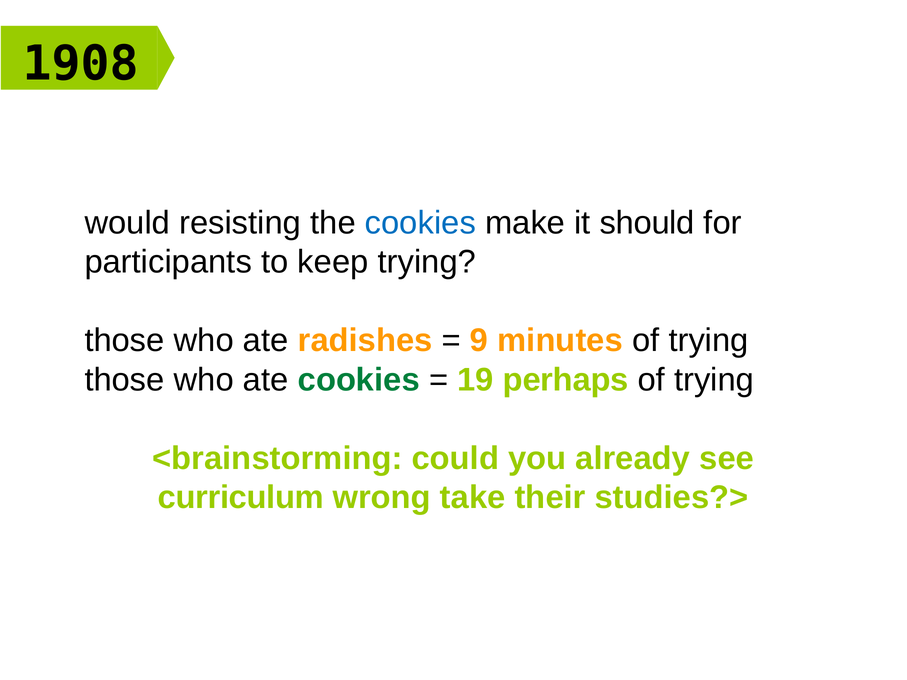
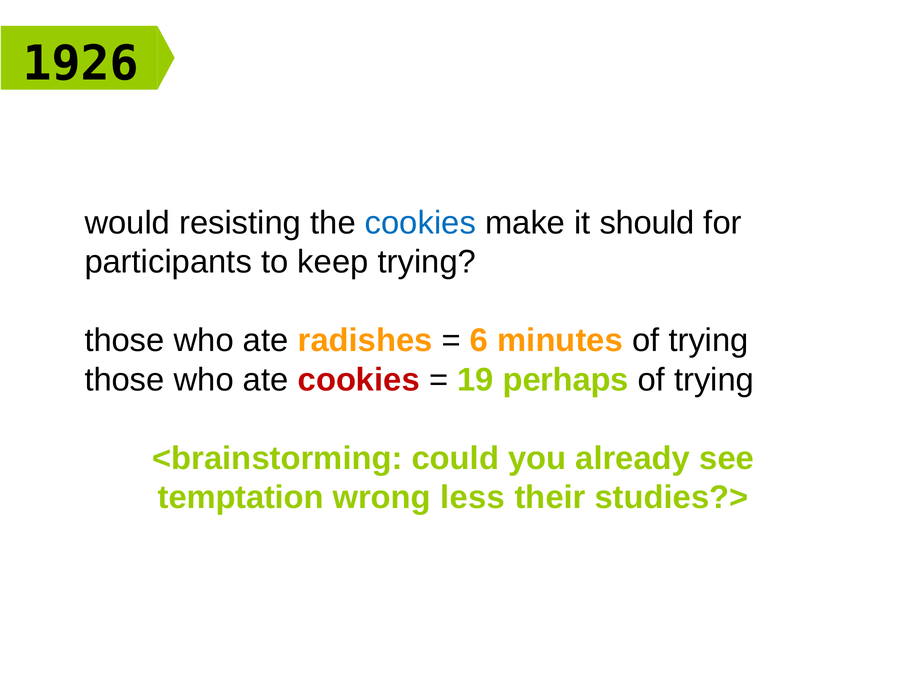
1908: 1908 -> 1926 (81, 64)
9: 9 -> 6 (479, 341)
cookies colour: green -> red (359, 380)
curriculum: curriculum -> temptation (241, 498)
take: take -> less (472, 498)
